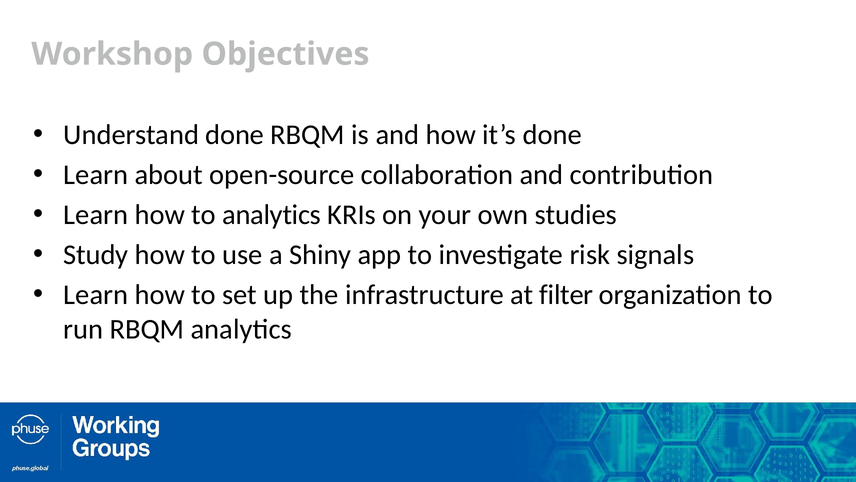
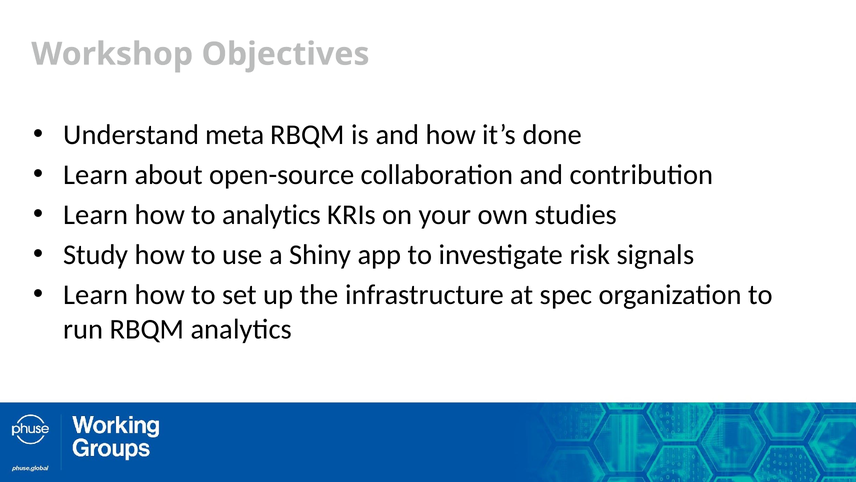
Understand done: done -> meta (235, 135)
filter: filter -> spec (566, 295)
